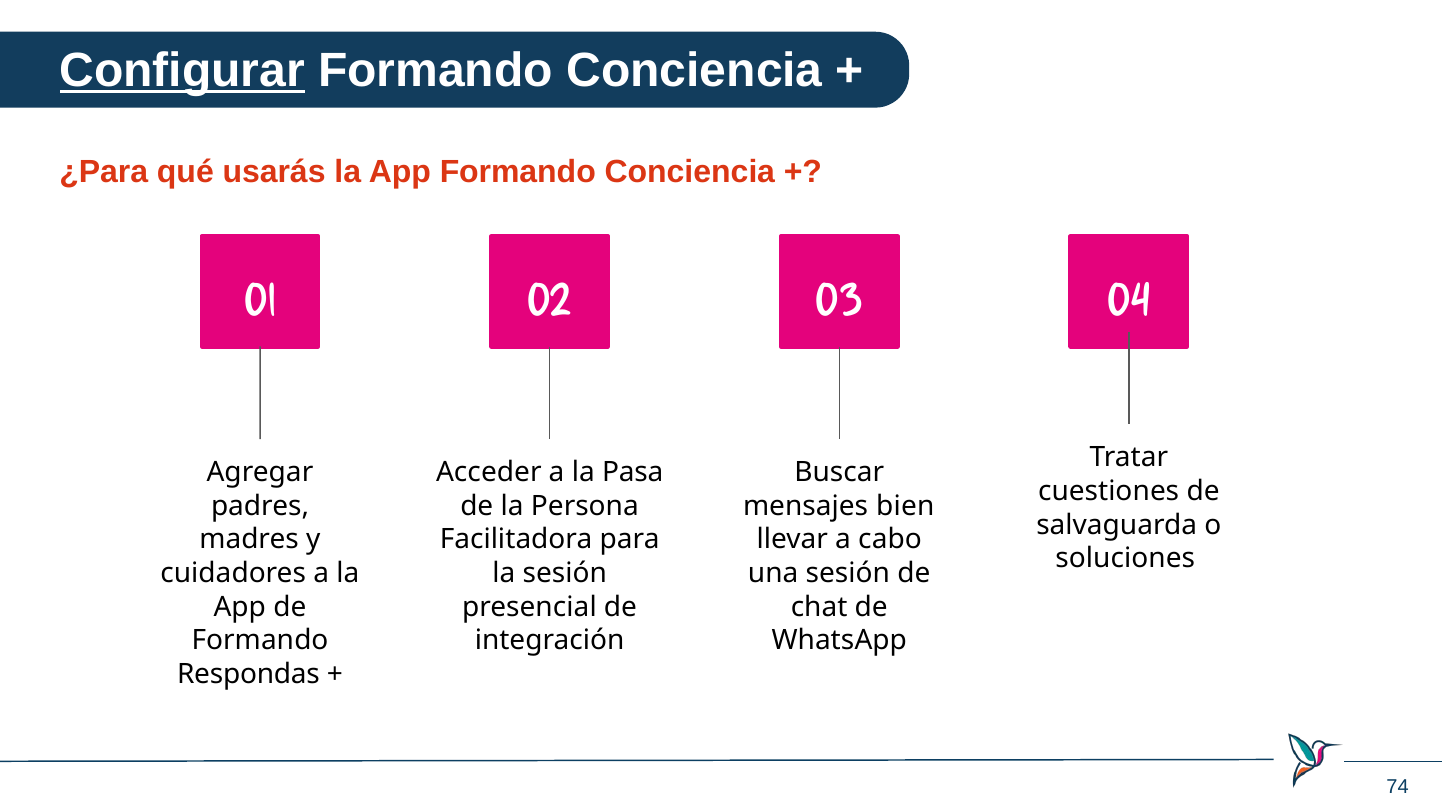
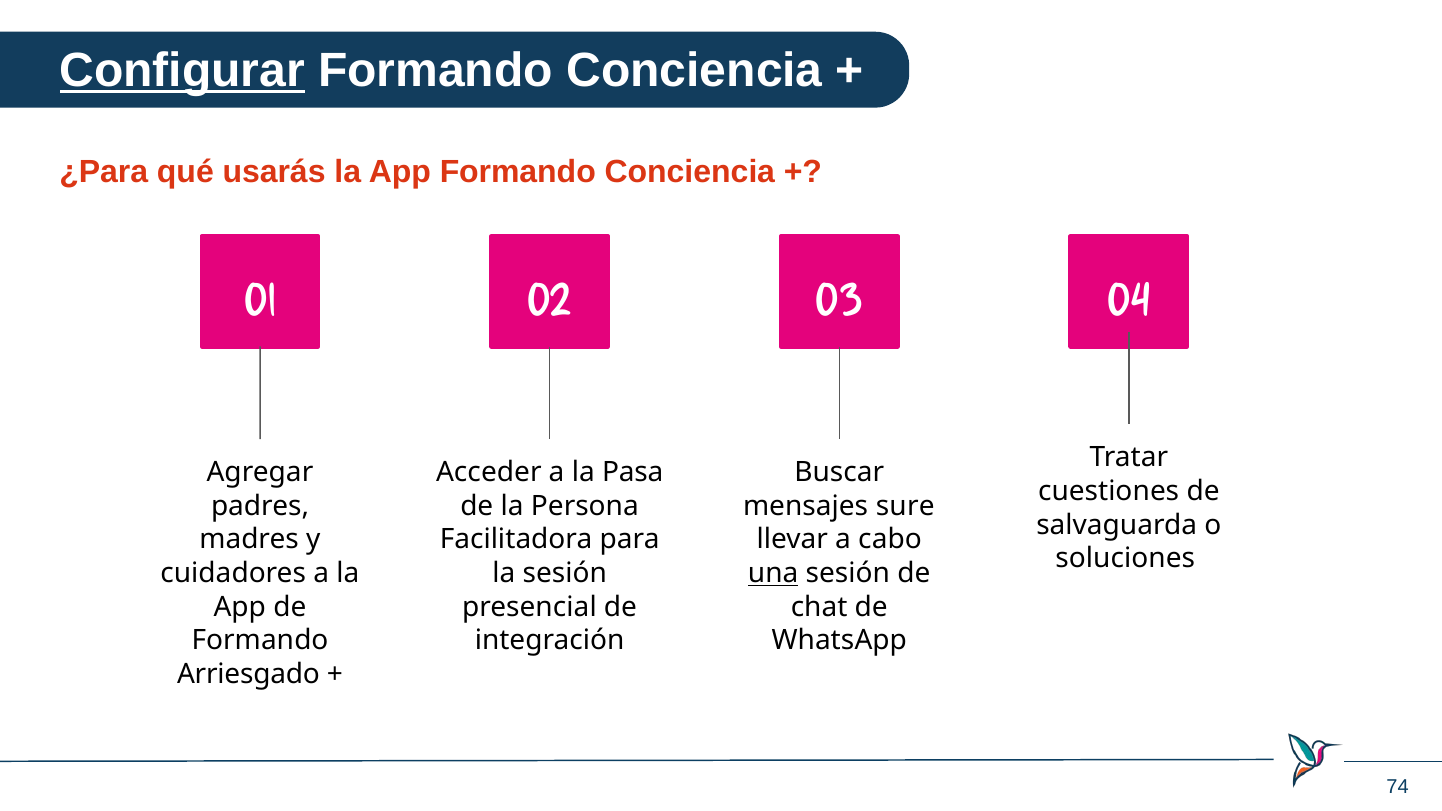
bien: bien -> sure (905, 506)
una underline: none -> present (773, 574)
Respondas: Respondas -> Arriesgado (248, 675)
